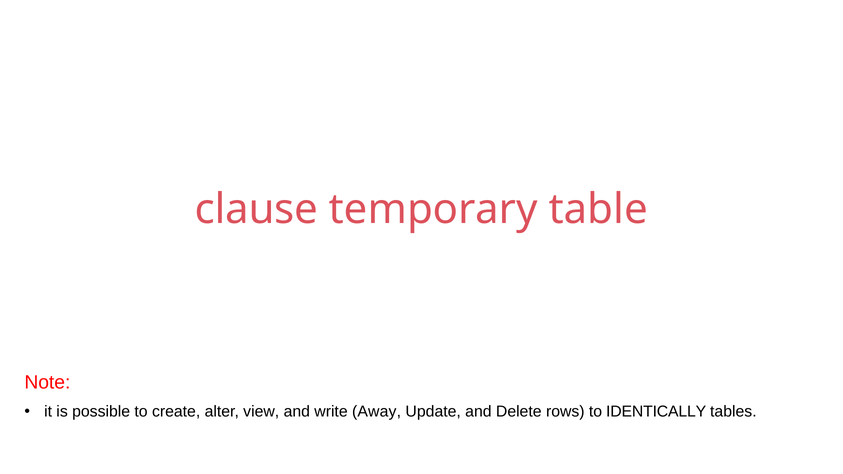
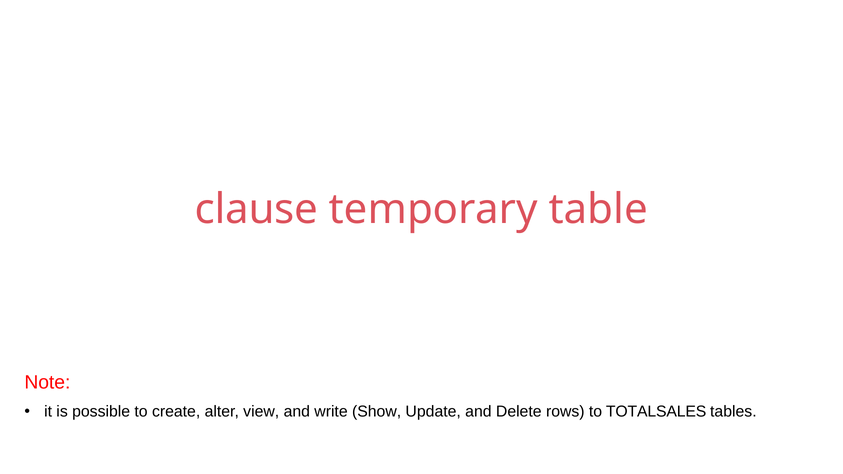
Away: Away -> Show (377, 412)
IDENTICALLY: IDENTICALLY -> TOTALSALES (656, 412)
